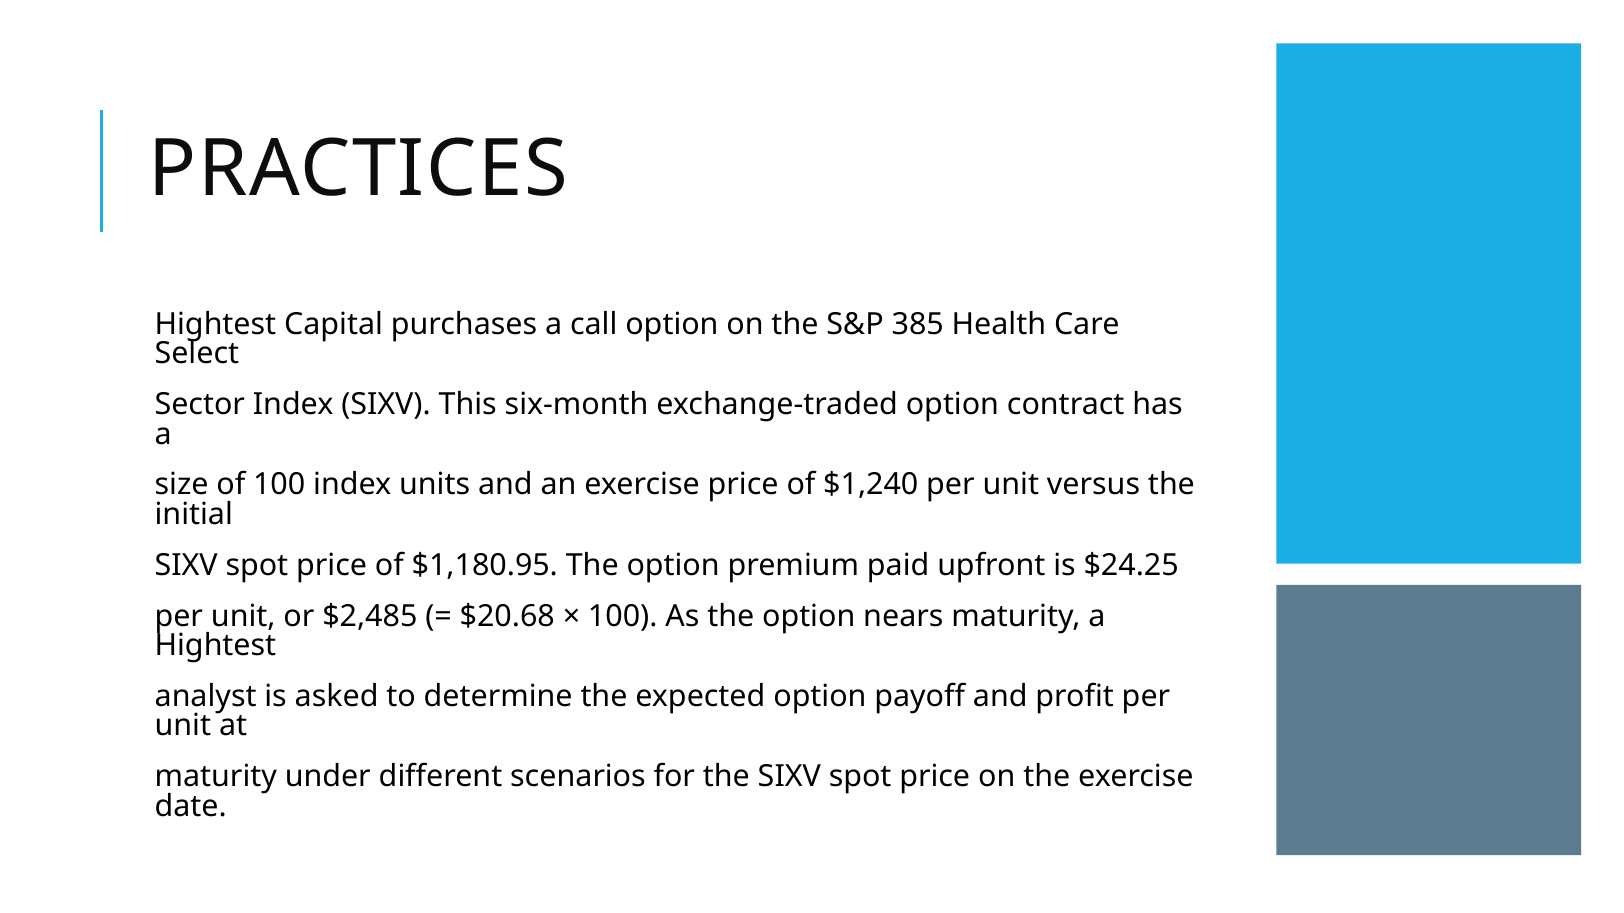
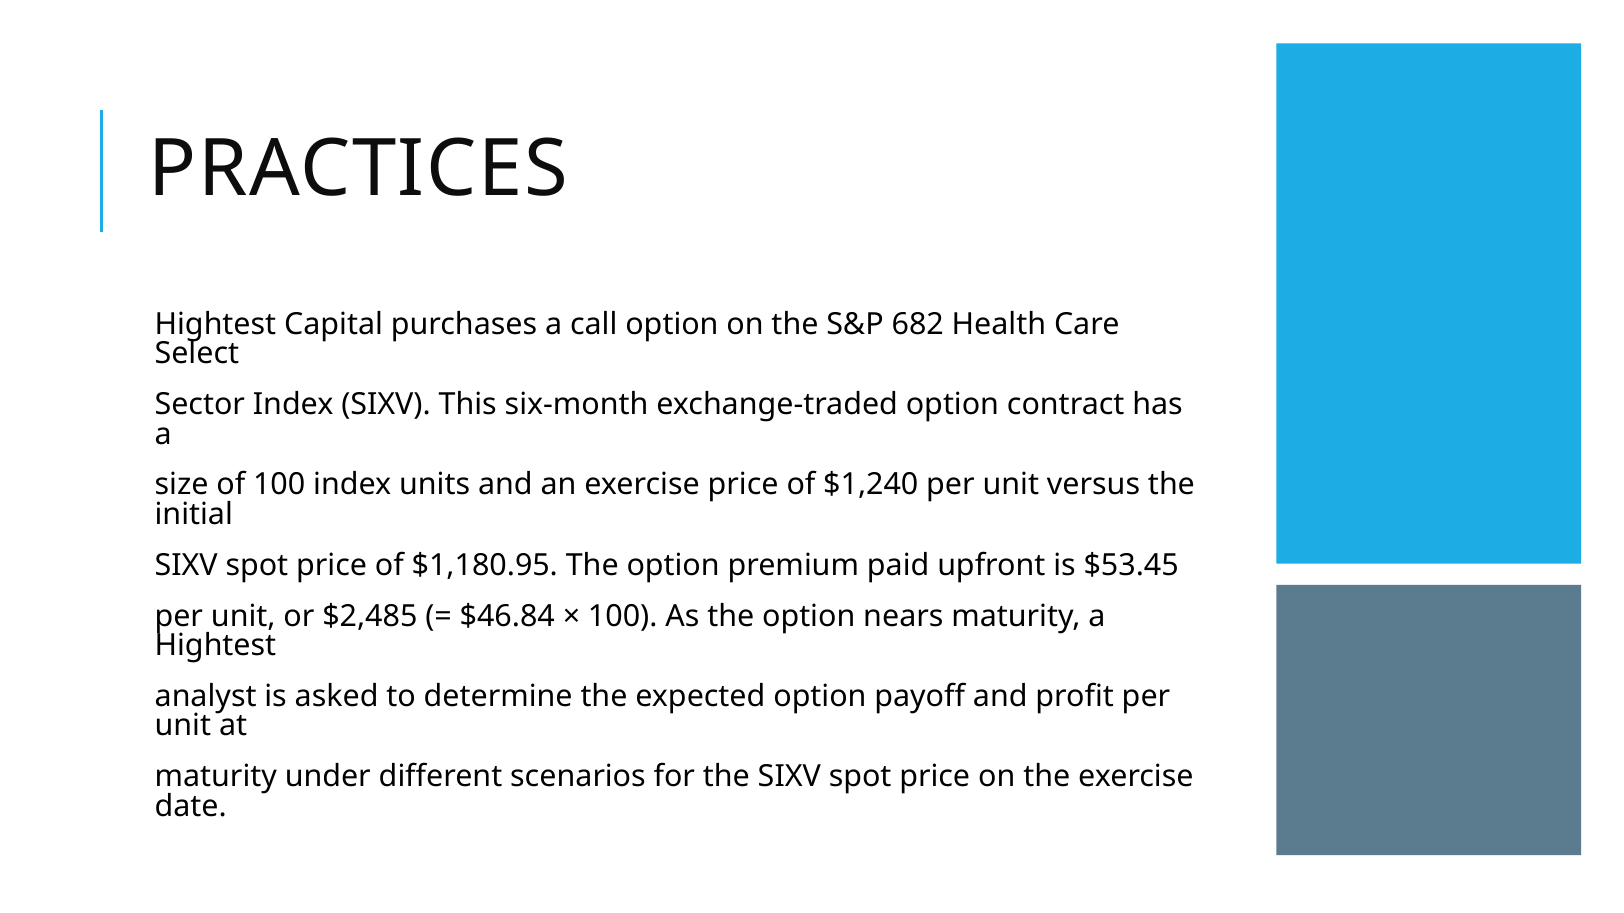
385: 385 -> 682 (918, 324)
$24.25: $24.25 -> $53.45 (1131, 565)
$20.68: $20.68 -> $46.84 (507, 616)
